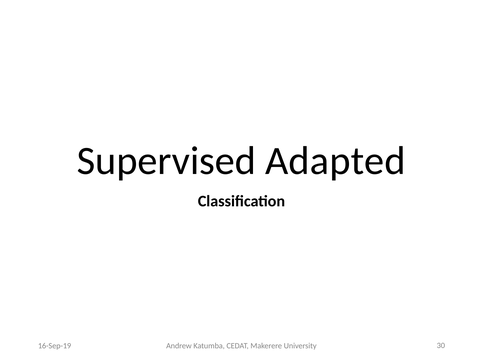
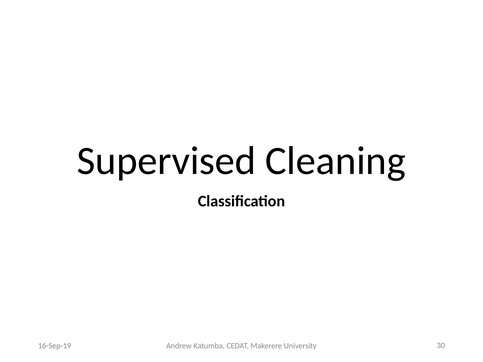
Adapted: Adapted -> Cleaning (335, 161)
